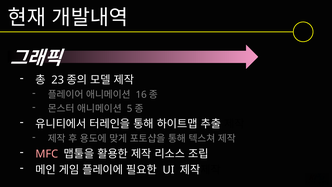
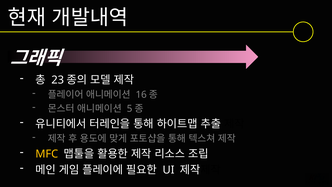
MFC colour: pink -> yellow (47, 154)
